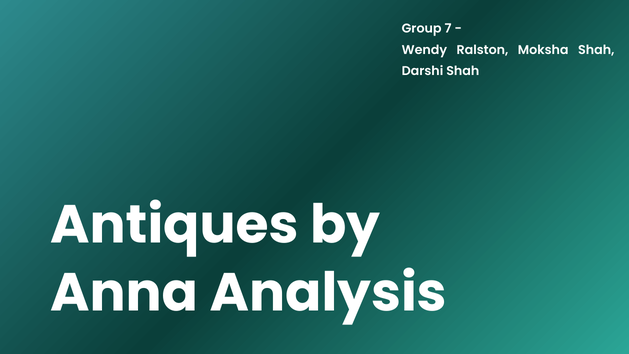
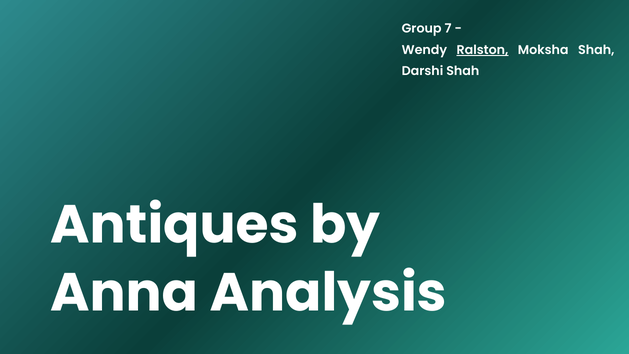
Ralston underline: none -> present (482, 50)
